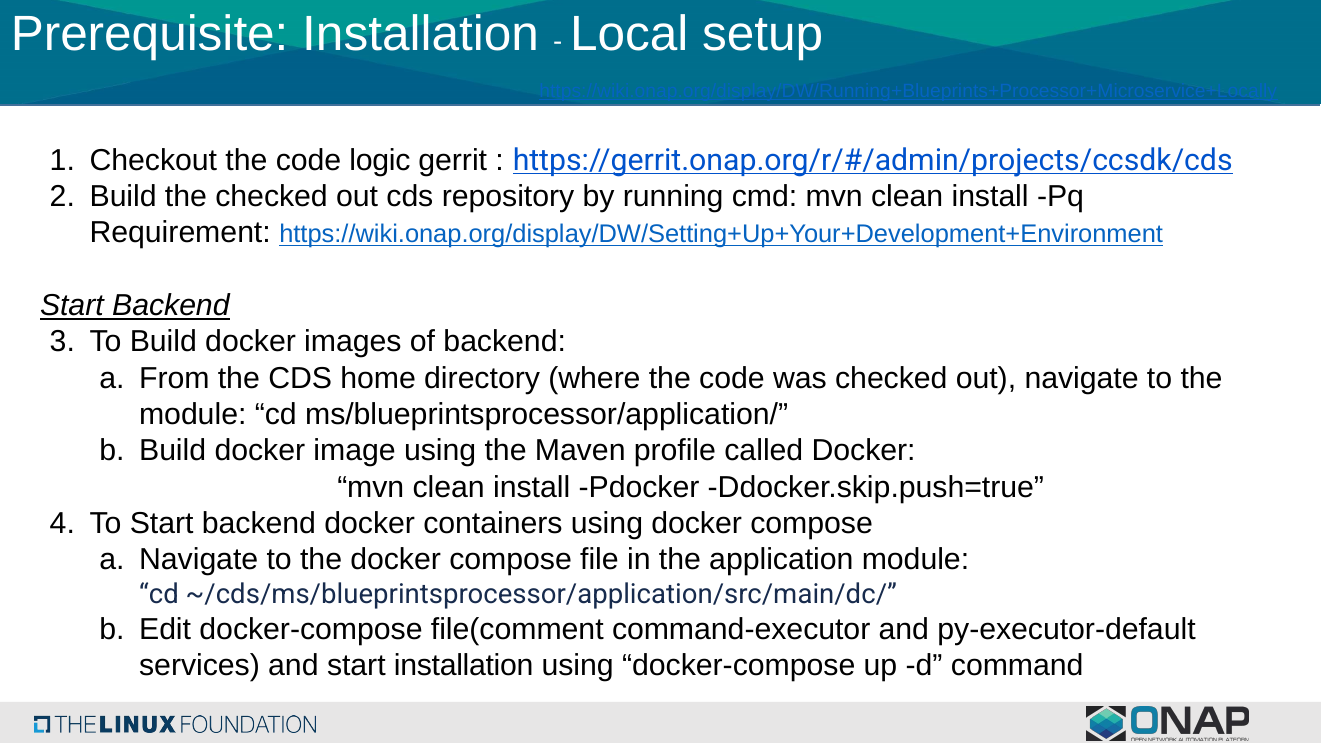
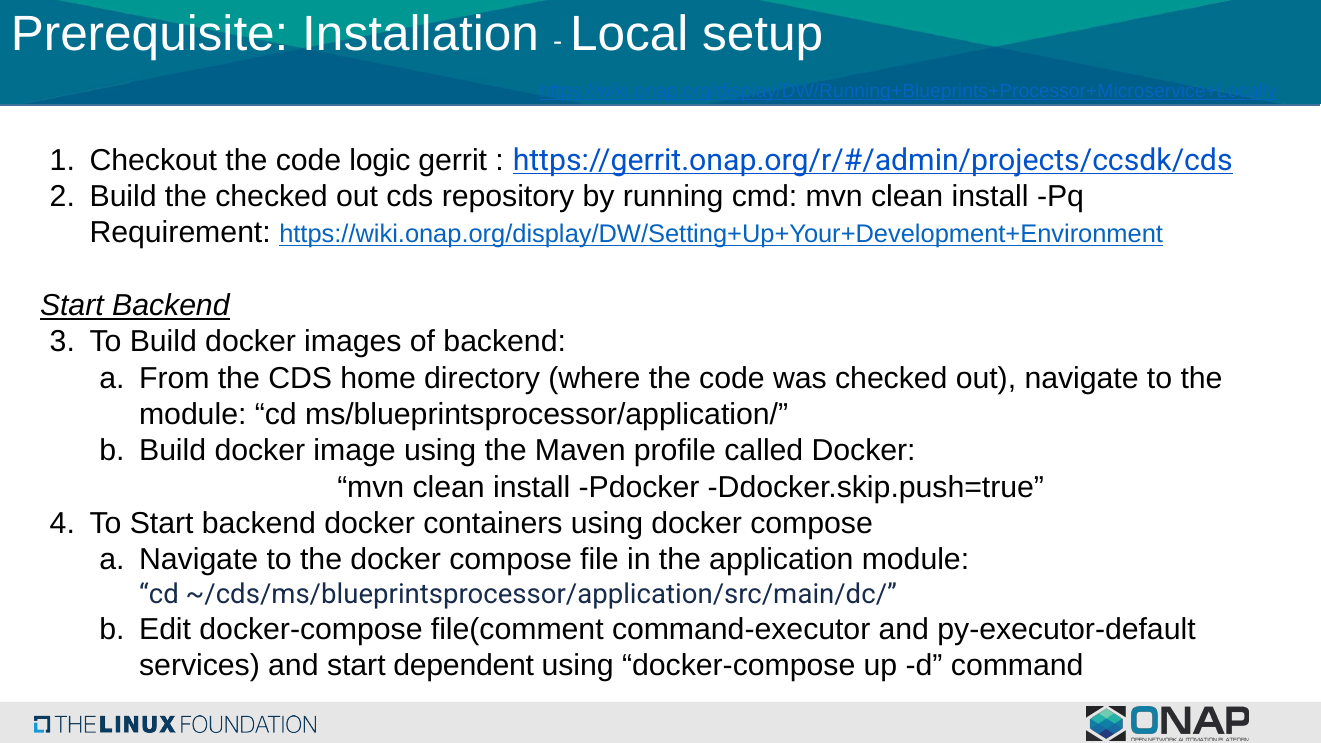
start installation: installation -> dependent (464, 665)
